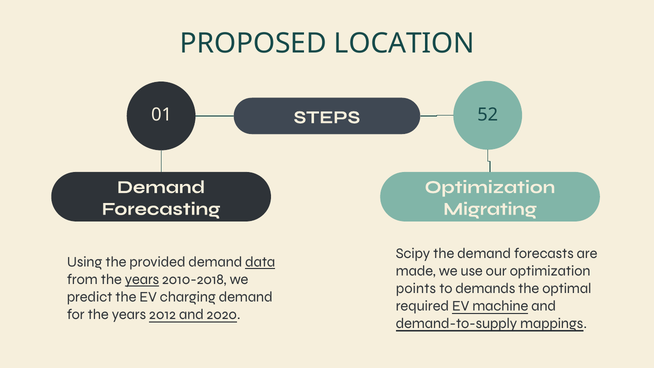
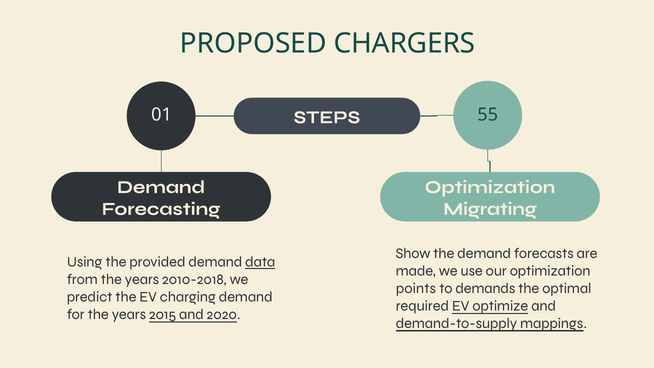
LOCATION: LOCATION -> CHARGERS (405, 43)
52: 52 -> 55 (488, 115)
Scipy: Scipy -> Show (413, 253)
years underline: present -> none (142, 280)
machine: machine -> optimize (500, 306)
2012: 2012 -> 2015 (163, 314)
